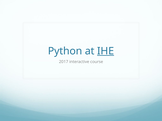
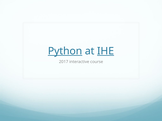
Python underline: none -> present (65, 51)
